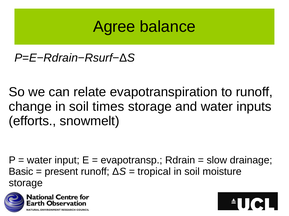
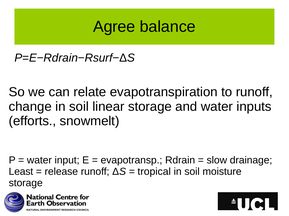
times: times -> linear (108, 107)
Basic: Basic -> Least (21, 172)
present: present -> release (61, 172)
